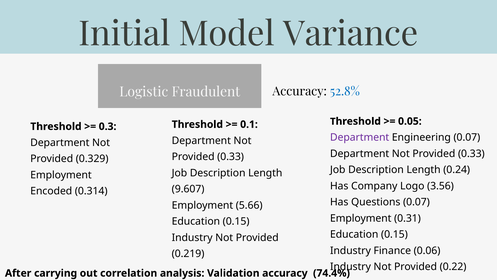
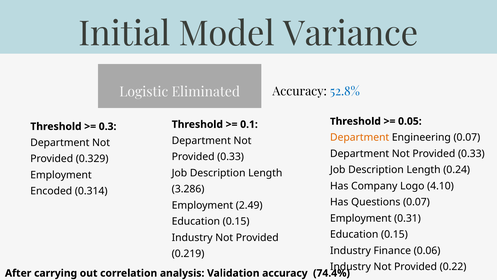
Fraudulent: Fraudulent -> Eliminated (206, 92)
Department colour: purple -> orange (360, 137)
3.56: 3.56 -> 4.10 (440, 186)
9.607: 9.607 -> 3.286 (188, 189)
5.66: 5.66 -> 2.49 (249, 205)
